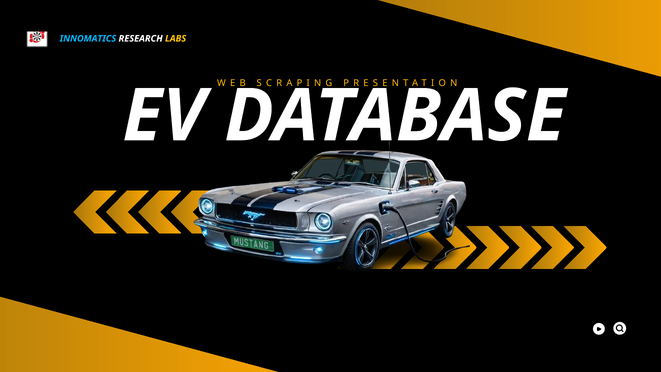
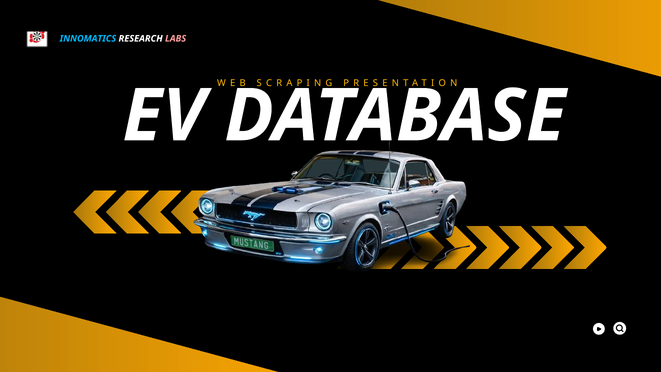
LABS colour: yellow -> pink (176, 39)
